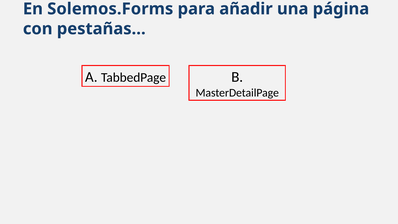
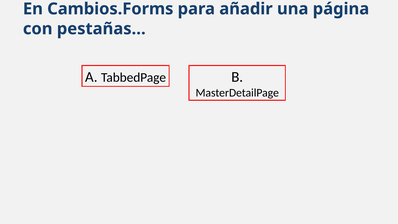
Solemos.Forms: Solemos.Forms -> Cambios.Forms (110, 9)
